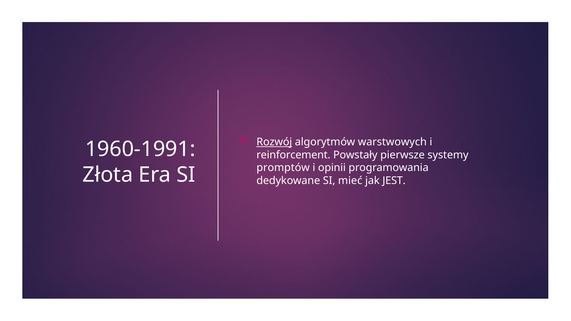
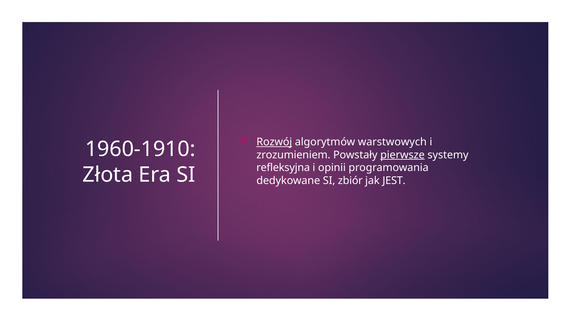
1960-1991: 1960-1991 -> 1960-1910 (140, 149)
reinforcement: reinforcement -> zrozumieniem (293, 155)
pierwsze underline: none -> present (403, 155)
promptów: promptów -> refleksyjna (283, 168)
mieć: mieć -> zbiór (350, 181)
